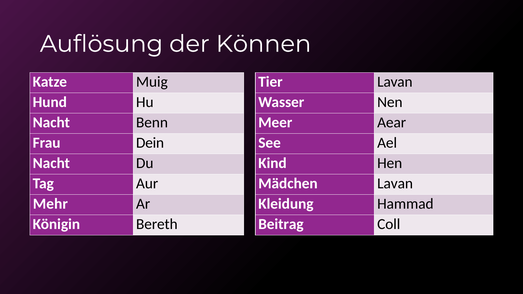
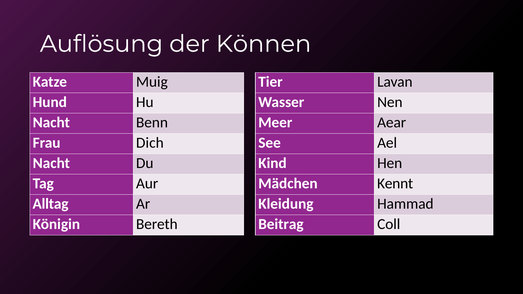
Dein: Dein -> Dich (150, 143)
Mädchen Lavan: Lavan -> Kennt (395, 184)
Mehr: Mehr -> Alltag (51, 204)
